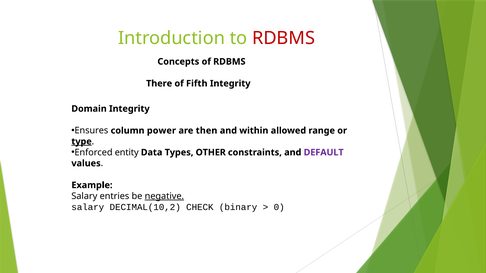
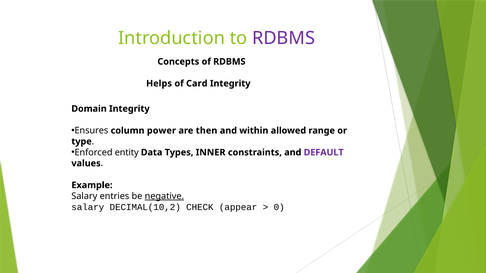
RDBMS colour: red -> purple (284, 38)
There: There -> Helps (159, 84)
Fifth: Fifth -> Card (197, 84)
type underline: present -> none (82, 142)
OTHER: OTHER -> INNER (211, 153)
binary: binary -> appear (238, 207)
